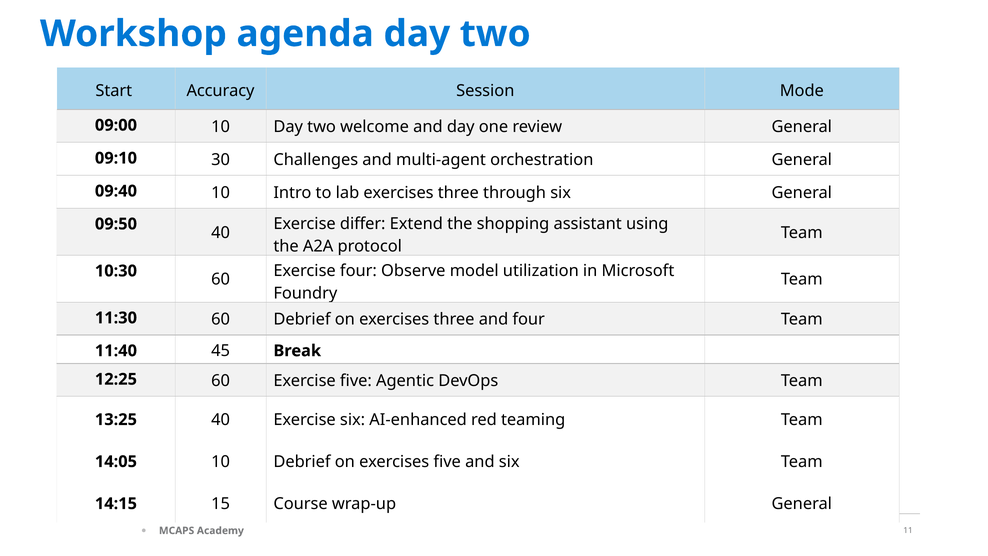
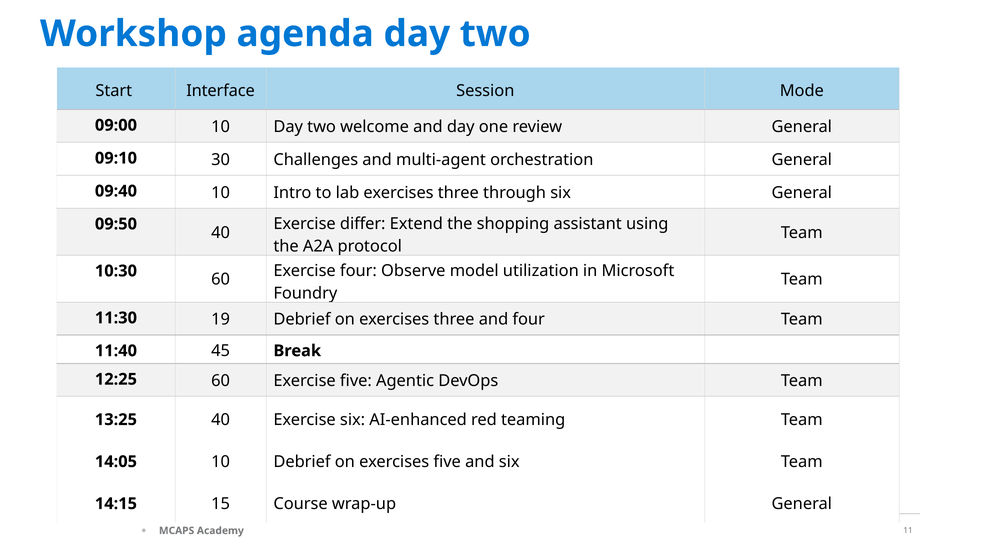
Accuracy: Accuracy -> Interface (221, 91)
11:30 60: 60 -> 19 (221, 319)
